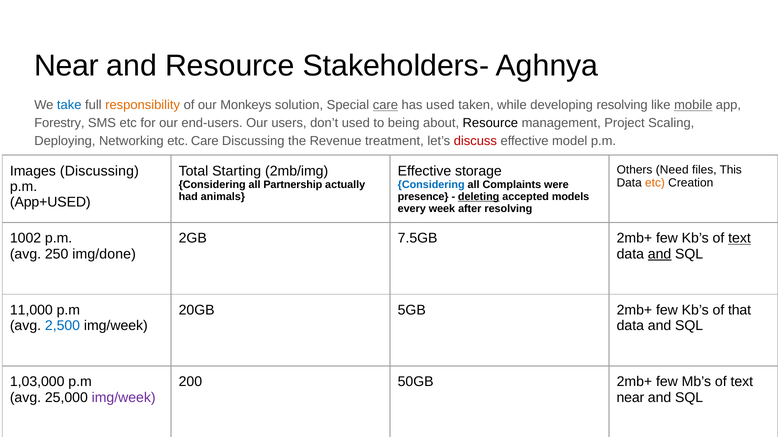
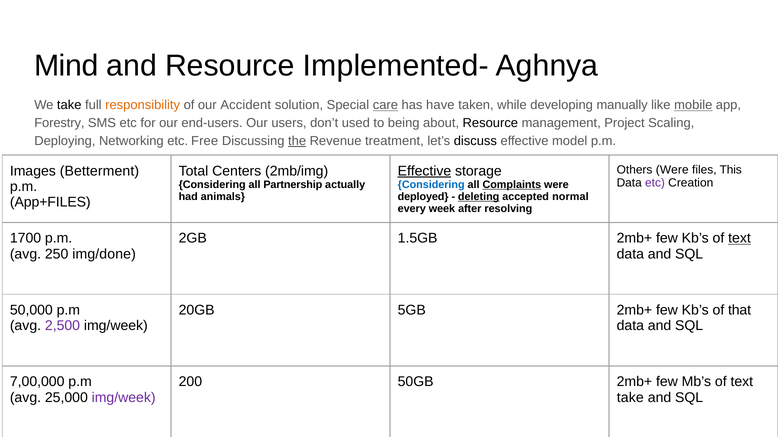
Near: Near -> Mind (66, 66)
Stakeholders-: Stakeholders- -> Implemented- (396, 66)
take colour: blue -> black (69, 105)
Monkeys: Monkeys -> Accident (246, 105)
has used: used -> have (440, 105)
developing resolving: resolving -> manually (622, 105)
etc Care: Care -> Free (205, 141)
the underline: none -> present (297, 141)
discuss colour: red -> black (475, 141)
Others Need: Need -> Were (672, 170)
Images Discussing: Discussing -> Betterment (99, 171)
Starting: Starting -> Centers (237, 171)
Effective underline: none -> present (424, 171)
etc colour: orange -> purple (655, 183)
Complaints underline: none -> present (512, 185)
presence: presence -> deployed (423, 197)
models: models -> normal (570, 197)
App+USED: App+USED -> App+FILES (50, 203)
1002: 1002 -> 1700 (26, 239)
7.5GB: 7.5GB -> 1.5GB (418, 239)
and underline: present -> none (660, 254)
11,000: 11,000 -> 50,000 (31, 310)
2,500 colour: blue -> purple (63, 326)
1,03,000: 1,03,000 -> 7,00,000 (37, 382)
near: near -> take (630, 398)
